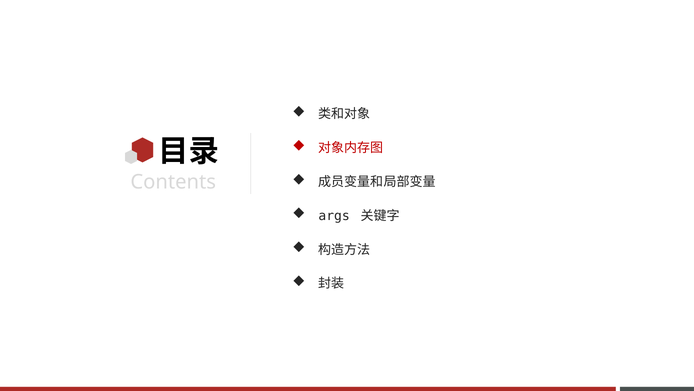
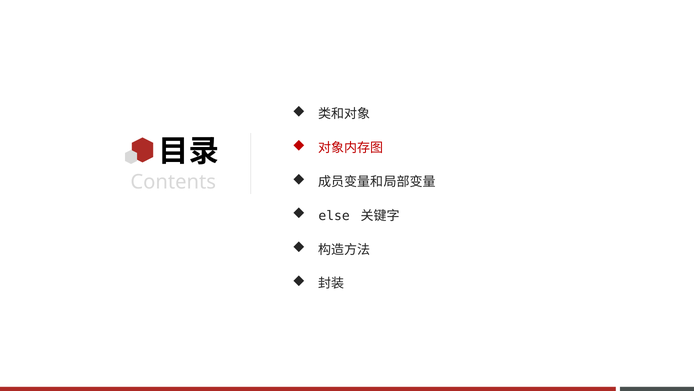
args: args -> else (334, 215)
